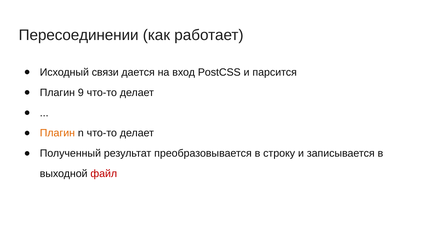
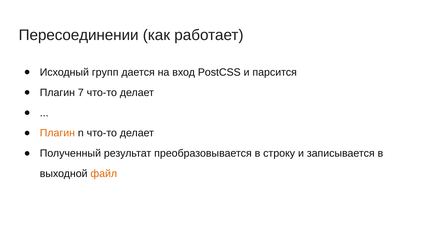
связи: связи -> групп (105, 72)
9: 9 -> 7 (81, 93)
файл colour: red -> orange (104, 174)
